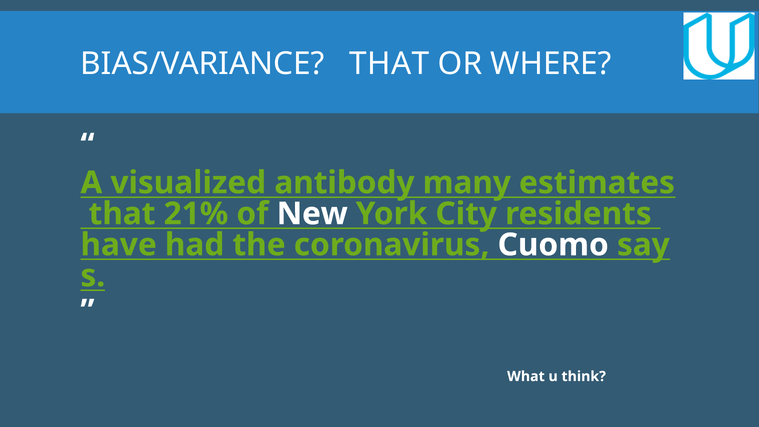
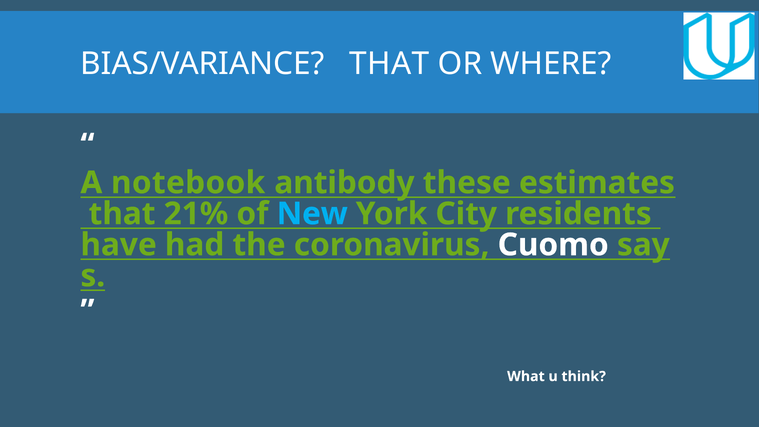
visualized: visualized -> notebook (188, 183)
many: many -> these (467, 183)
New colour: white -> light blue (312, 214)
